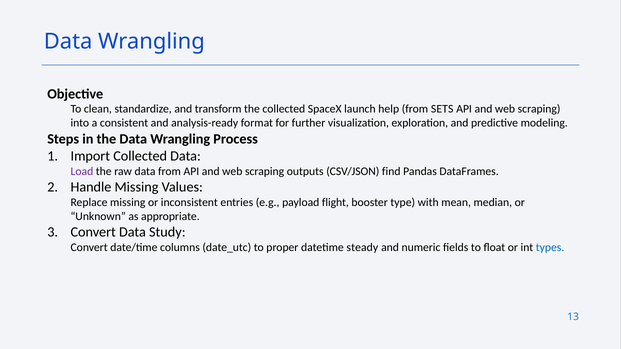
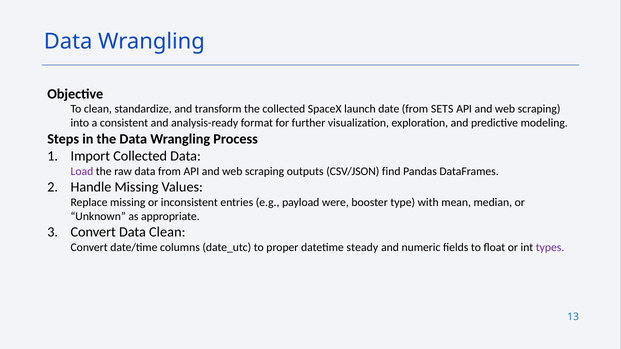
help: help -> date (389, 109)
flight: flight -> were (335, 202)
Data Study: Study -> Clean (167, 232)
types colour: blue -> purple (550, 247)
